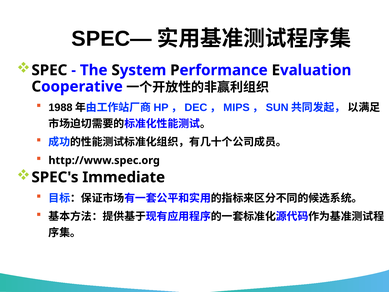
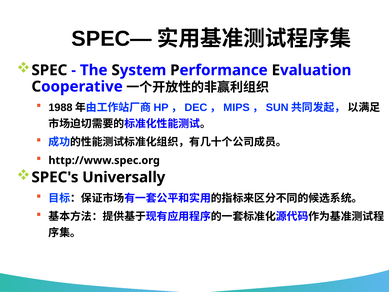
Immediate: Immediate -> Universally (124, 177)
